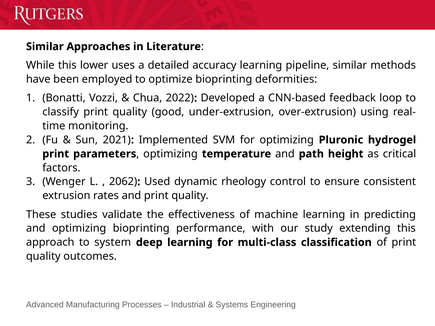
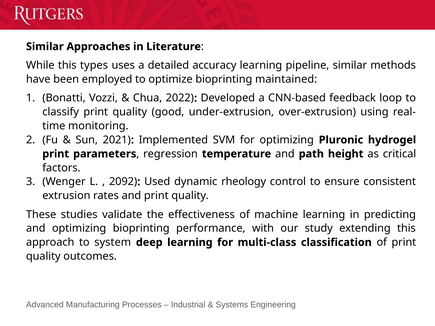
lower: lower -> types (94, 65)
deformities: deformities -> maintained (286, 79)
optimizing: optimizing -> regression (170, 154)
2062: 2062 -> 2092 (123, 182)
